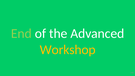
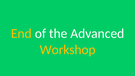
End colour: light green -> yellow (21, 33)
